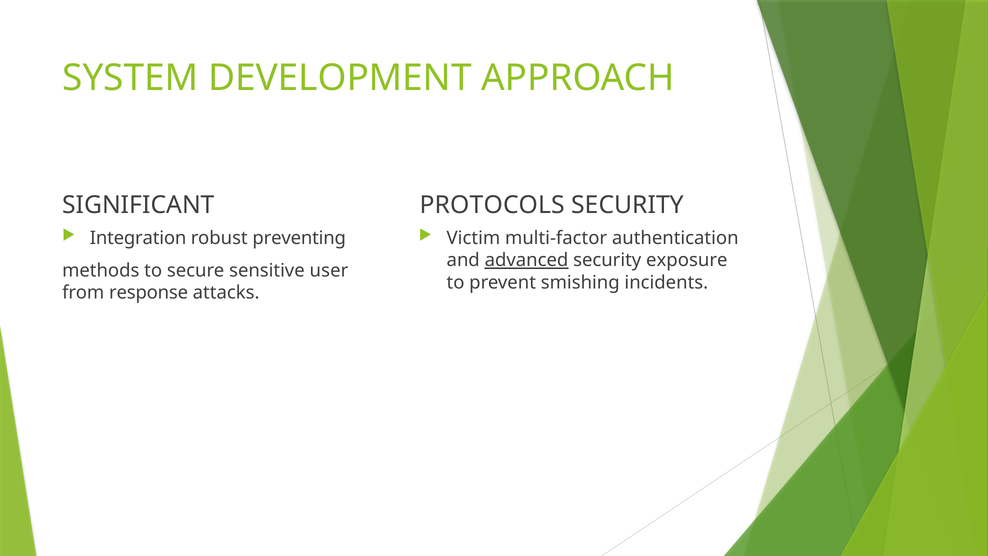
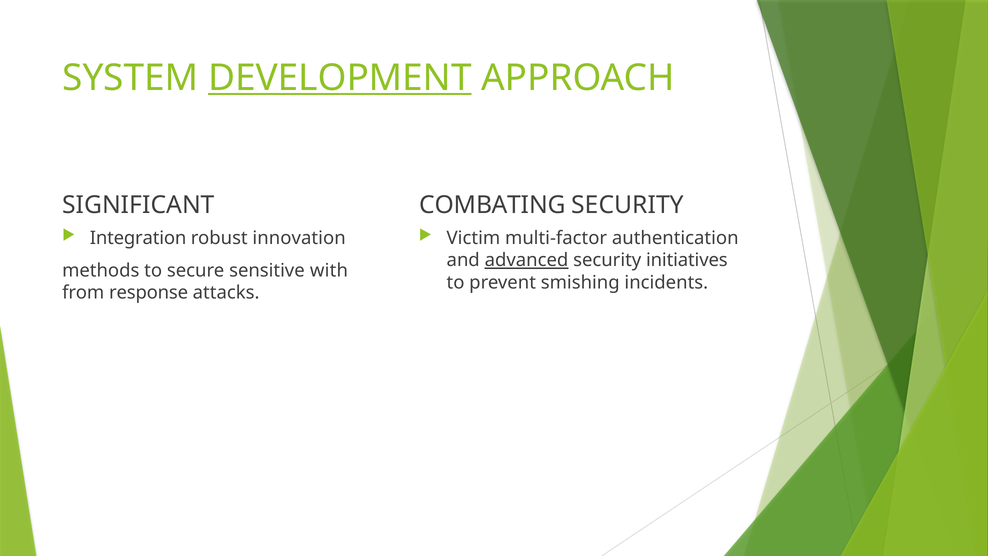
DEVELOPMENT underline: none -> present (340, 78)
PROTOCOLS: PROTOCOLS -> COMBATING (493, 205)
preventing: preventing -> innovation (299, 238)
exposure: exposure -> initiatives (687, 260)
user: user -> with (329, 270)
